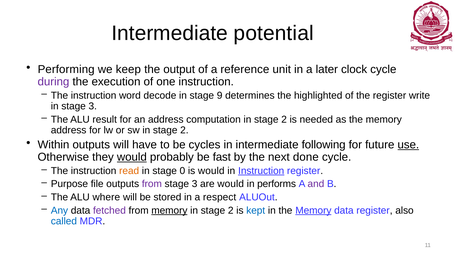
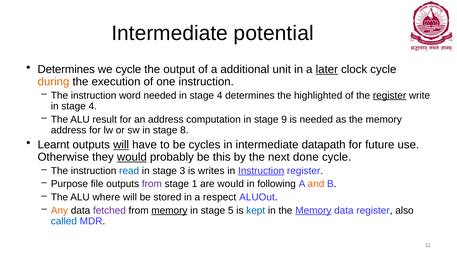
Performing: Performing -> Determines (66, 69)
we keep: keep -> cycle (128, 69)
reference: reference -> additional (245, 69)
later underline: none -> present (327, 69)
during colour: purple -> orange (53, 82)
word decode: decode -> needed (160, 95)
9: 9 -> 4 (220, 95)
register underline: none -> present (390, 95)
3: 3 -> 4 (93, 106)
computation in stage 2: 2 -> 9 (284, 119)
sw in stage 2: 2 -> 8 (184, 130)
Within: Within -> Learnt (54, 145)
will underline: none -> present (121, 145)
following: following -> datapath (324, 145)
use underline: present -> none (408, 145)
fast: fast -> this (222, 157)
read colour: orange -> blue (129, 171)
0: 0 -> 3 (182, 171)
is would: would -> writes (211, 171)
3: 3 -> 1 (195, 184)
performs: performs -> following (277, 184)
and colour: purple -> orange (316, 184)
Any colour: blue -> orange (59, 211)
2: 2 -> 5 (231, 211)
